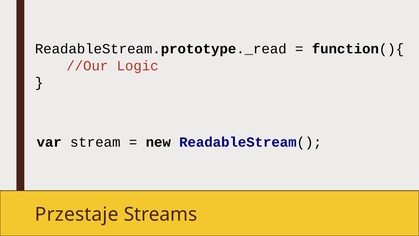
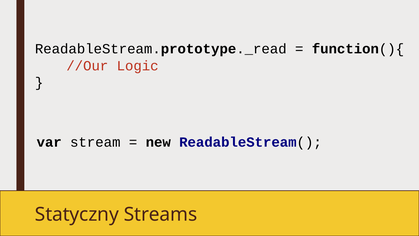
Przestaje: Przestaje -> Statyczny (77, 214)
